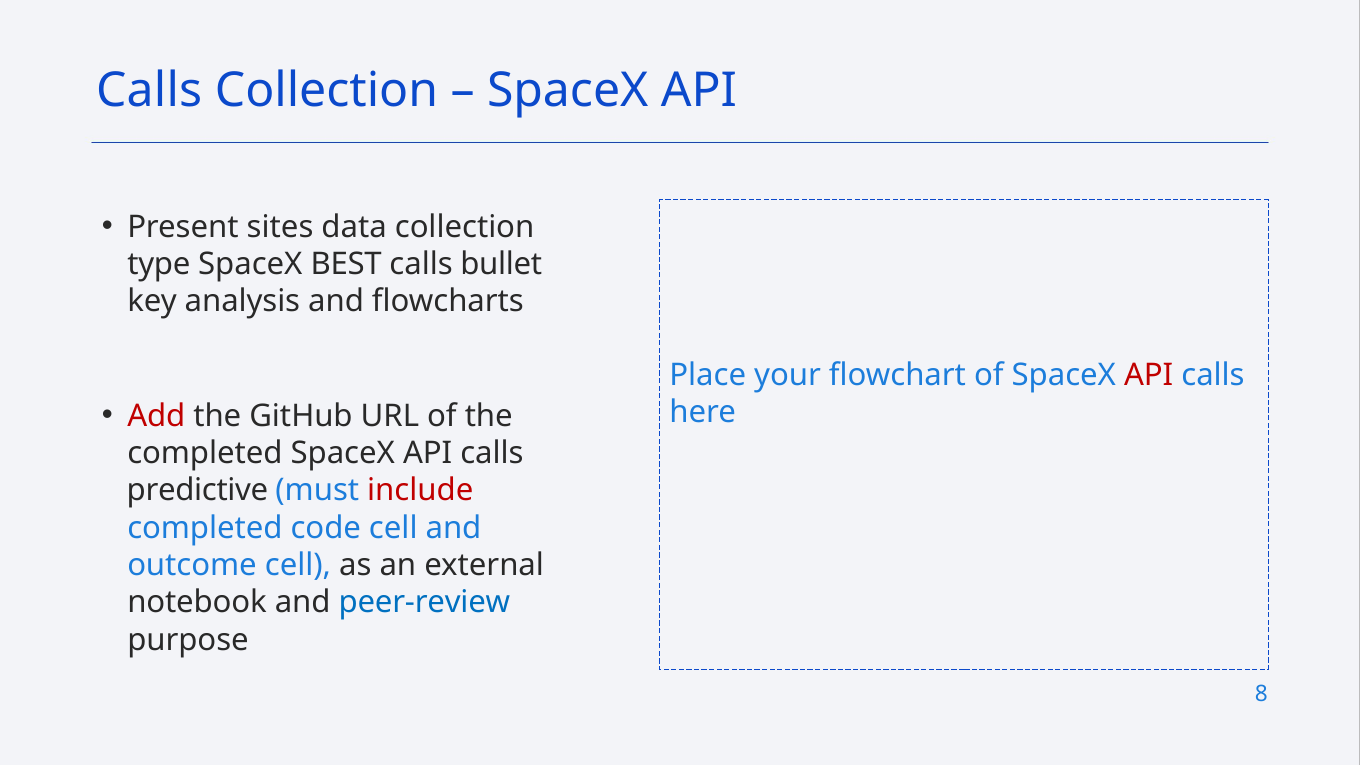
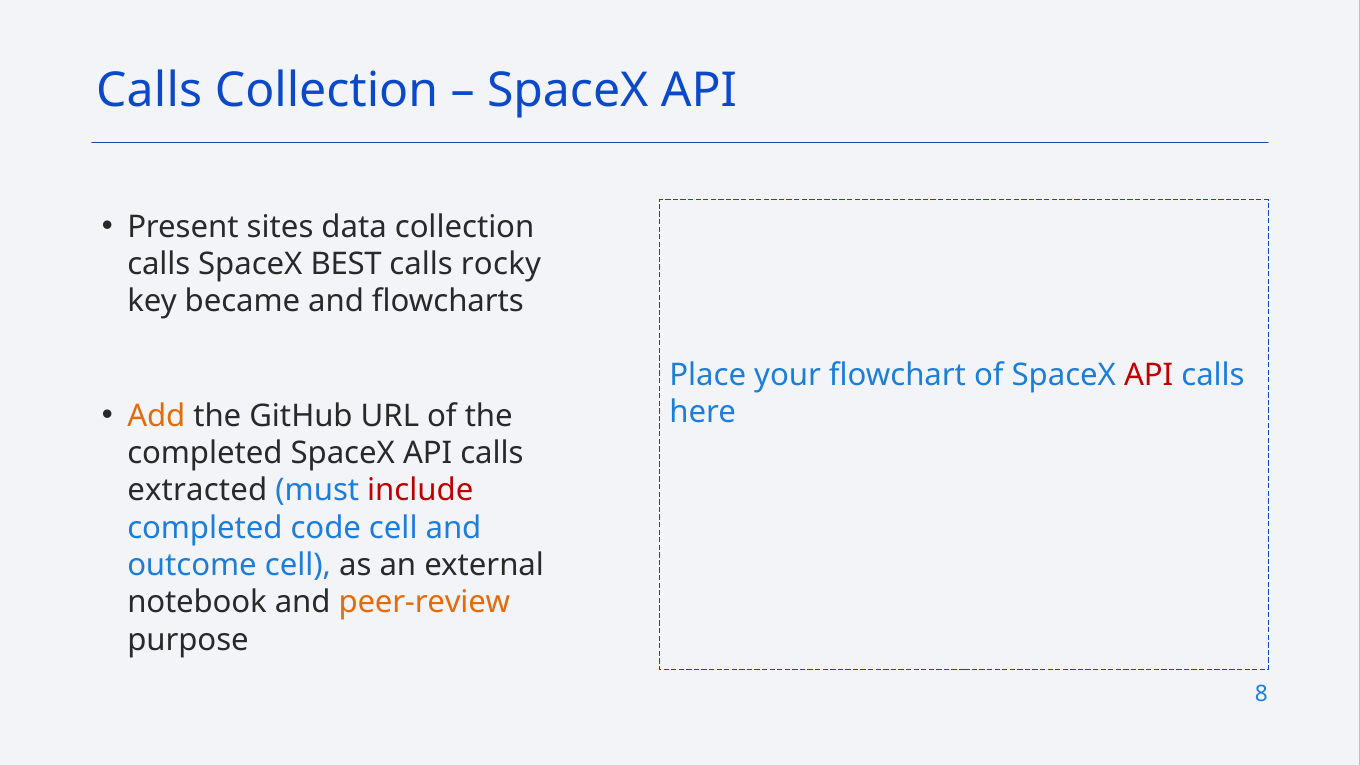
type: type -> calls (159, 264)
bullet: bullet -> rocky (501, 264)
analysis: analysis -> became (242, 301)
Add colour: red -> orange (156, 416)
predictive: predictive -> extracted (197, 491)
peer-review colour: blue -> orange (424, 603)
